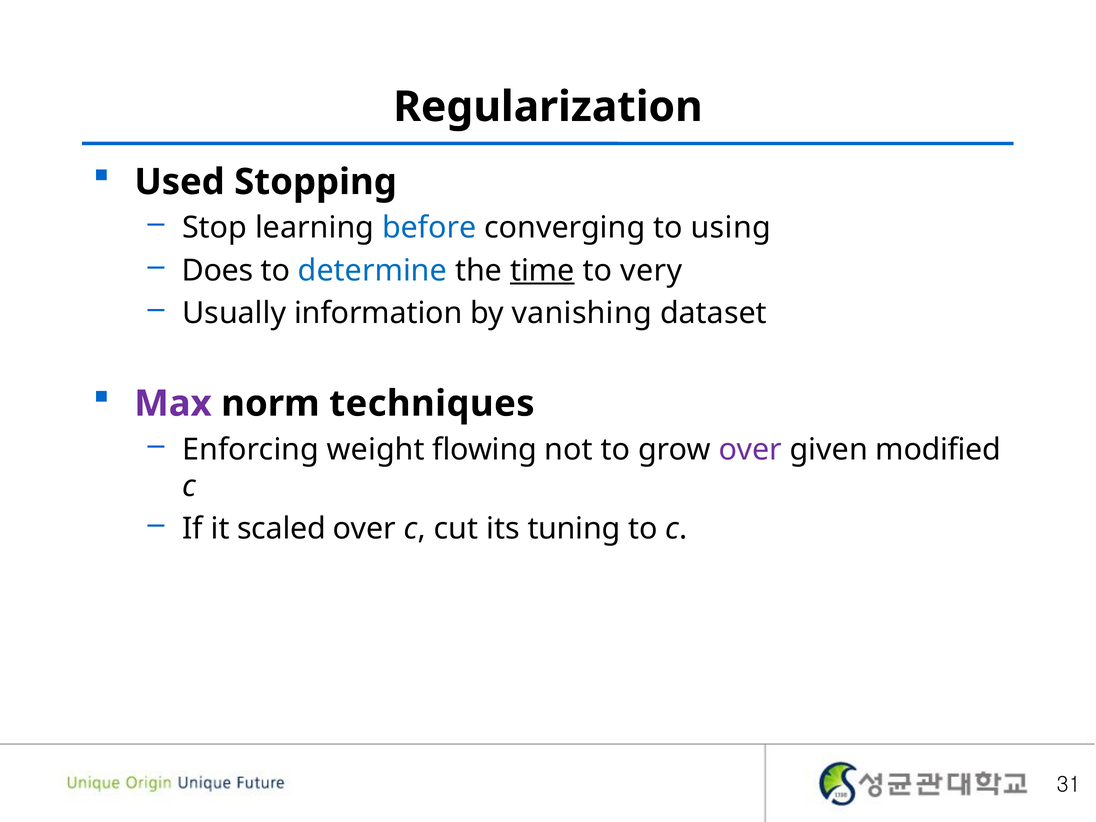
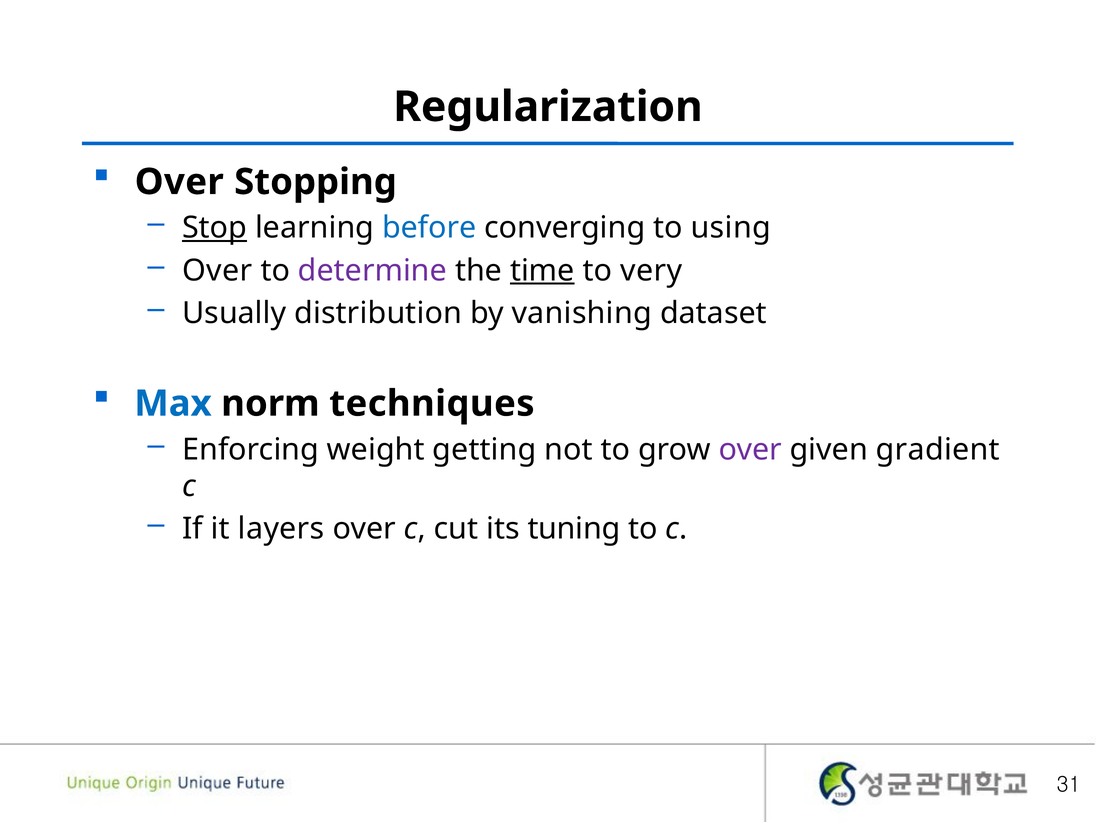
Used: Used -> Over (179, 182)
Stop underline: none -> present (215, 228)
Does: Does -> Over (217, 270)
determine colour: blue -> purple (372, 270)
information: information -> distribution (378, 313)
Max colour: purple -> blue (173, 404)
flowing: flowing -> getting (484, 449)
modified: modified -> gradient (938, 449)
scaled: scaled -> layers (281, 529)
